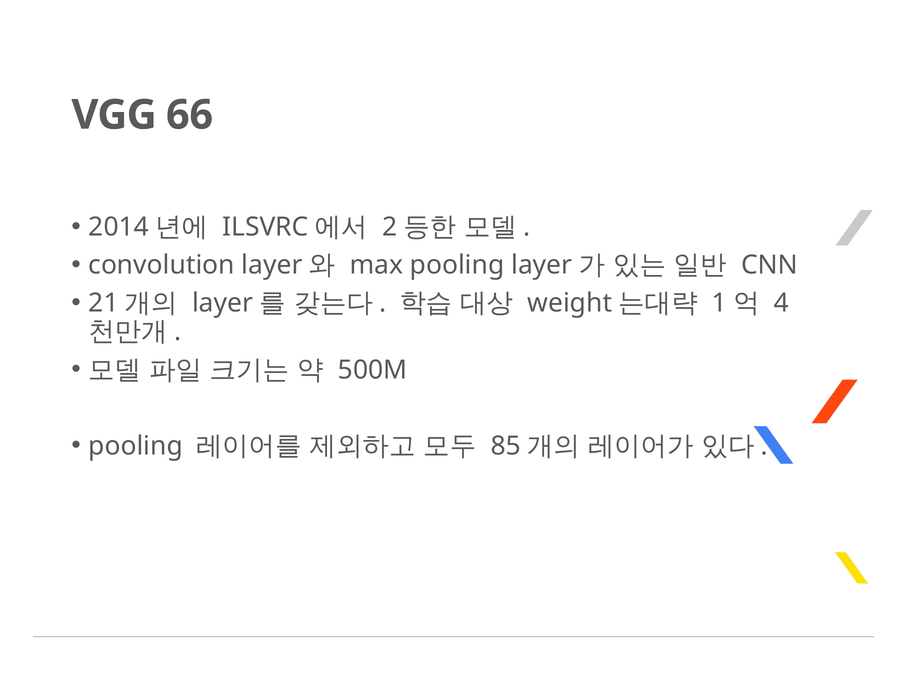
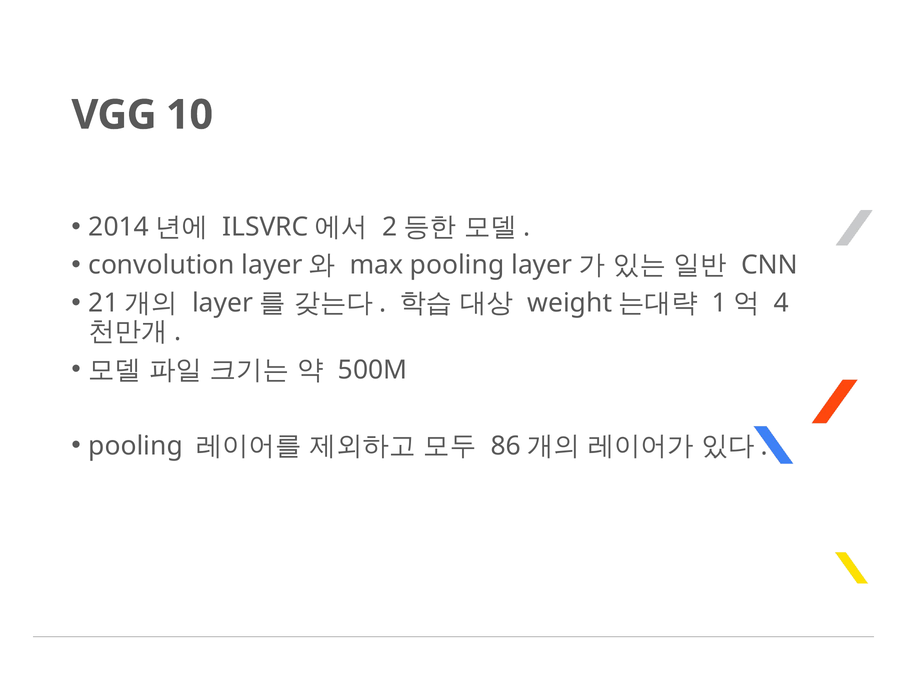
66: 66 -> 10 (190, 115)
85: 85 -> 86 (506, 446)
